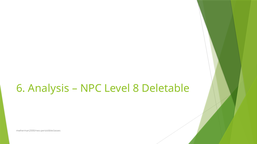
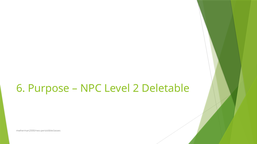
Analysis: Analysis -> Purpose (49, 89)
8: 8 -> 2 (136, 89)
